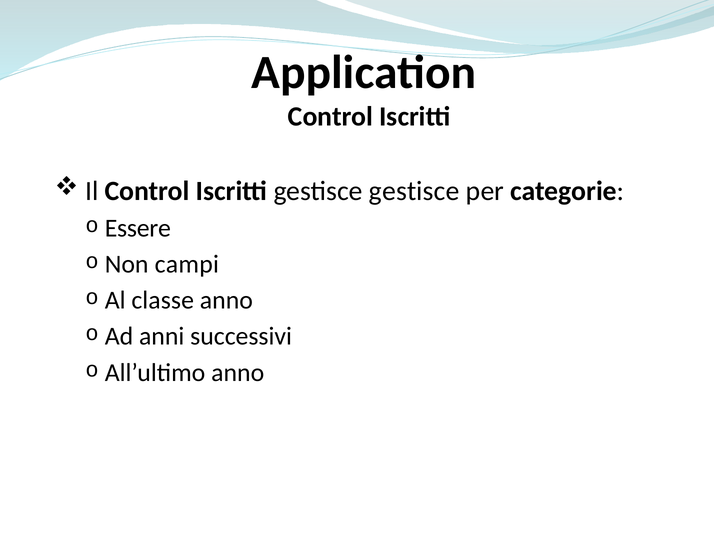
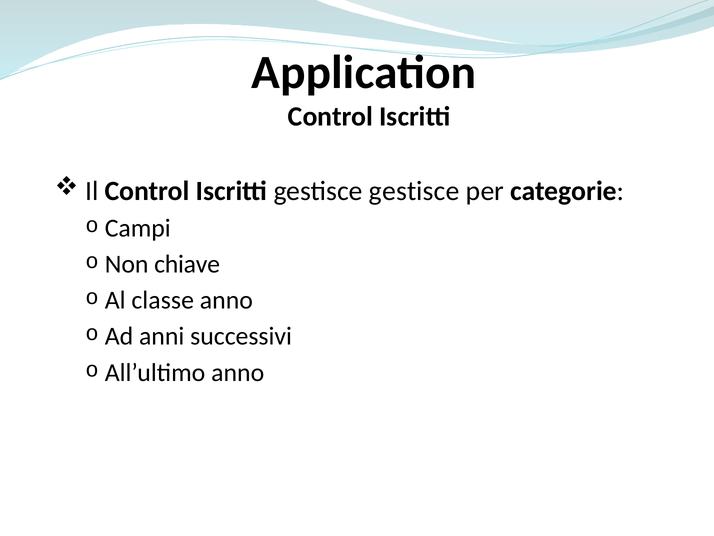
Essere: Essere -> Campi (138, 228)
campi: campi -> chiave (187, 264)
